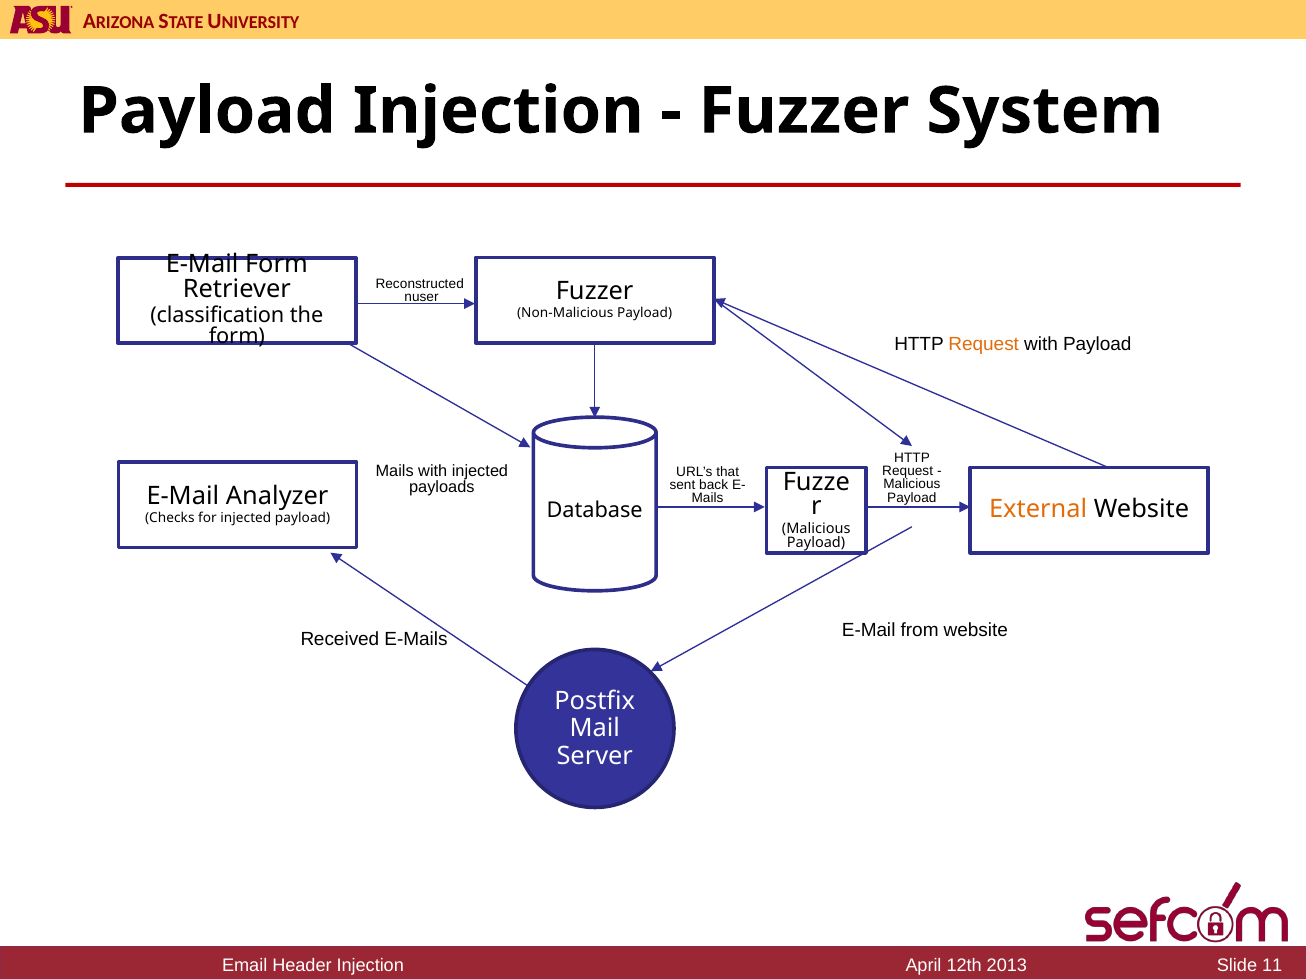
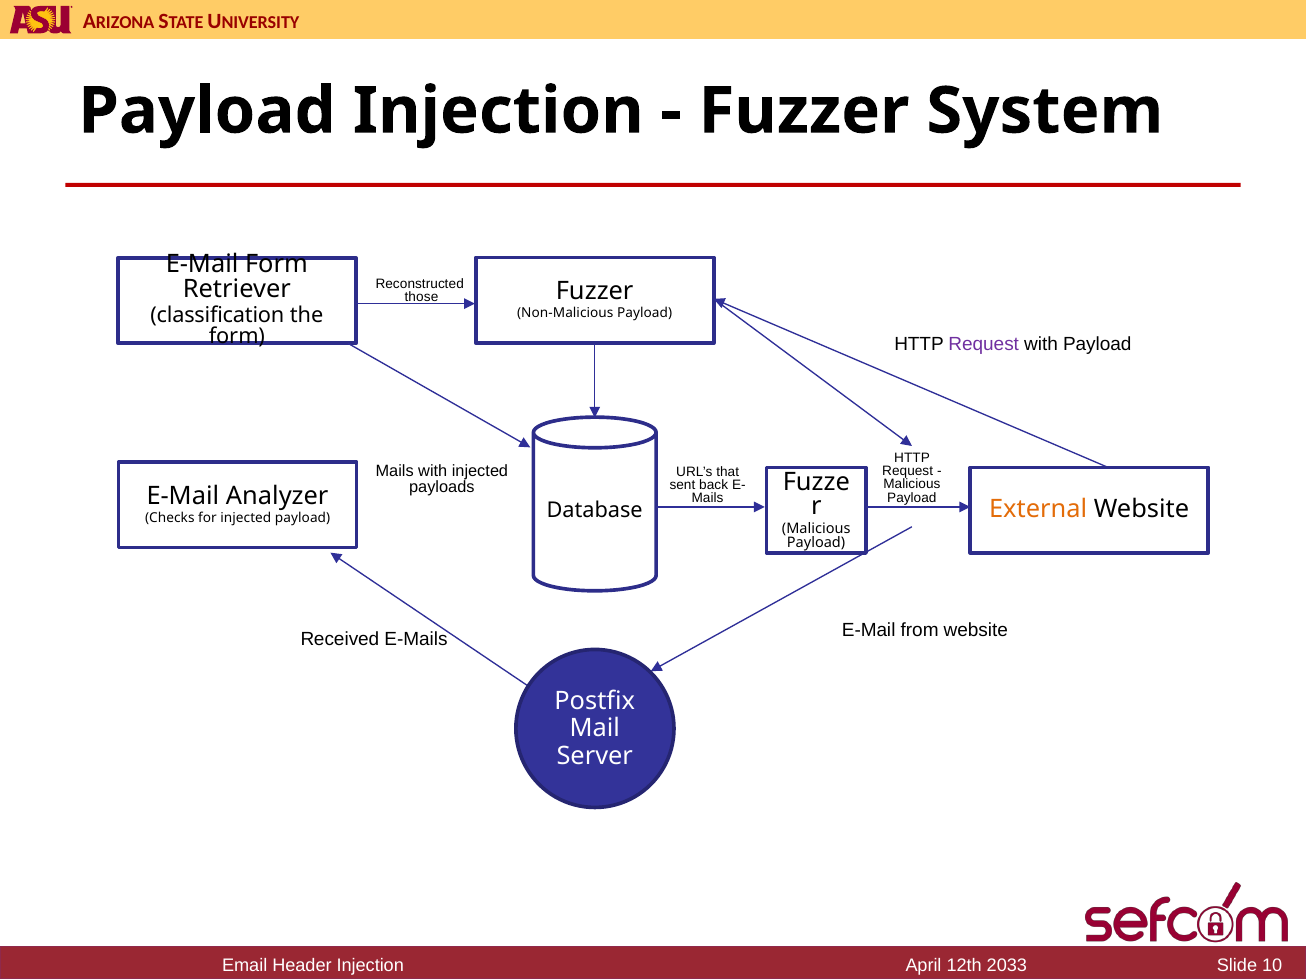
nuser: nuser -> those (421, 298)
Request colour: orange -> purple (984, 344)
2013: 2013 -> 2033 (1007, 966)
11: 11 -> 10 (1272, 966)
